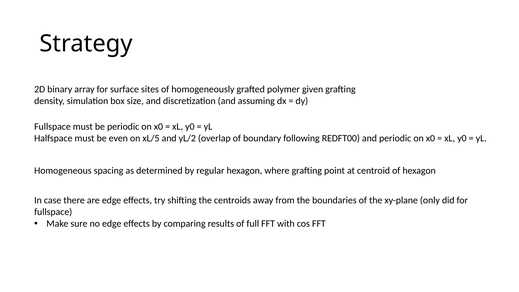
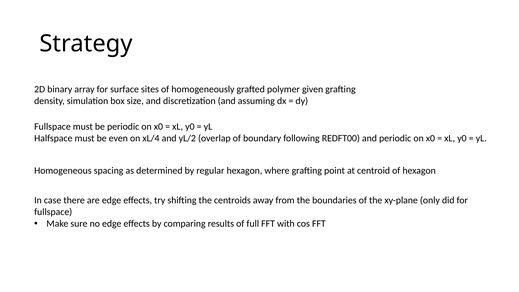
xL/5: xL/5 -> xL/4 (151, 138)
